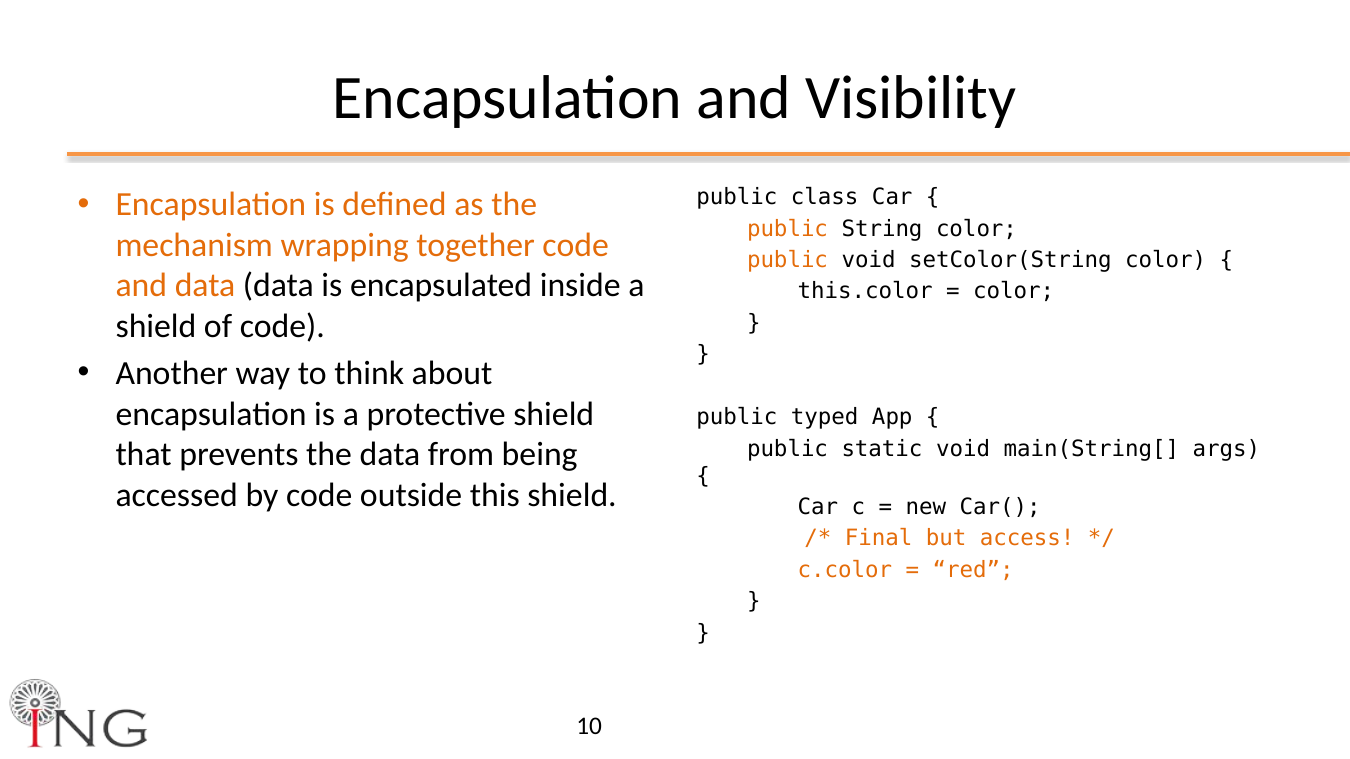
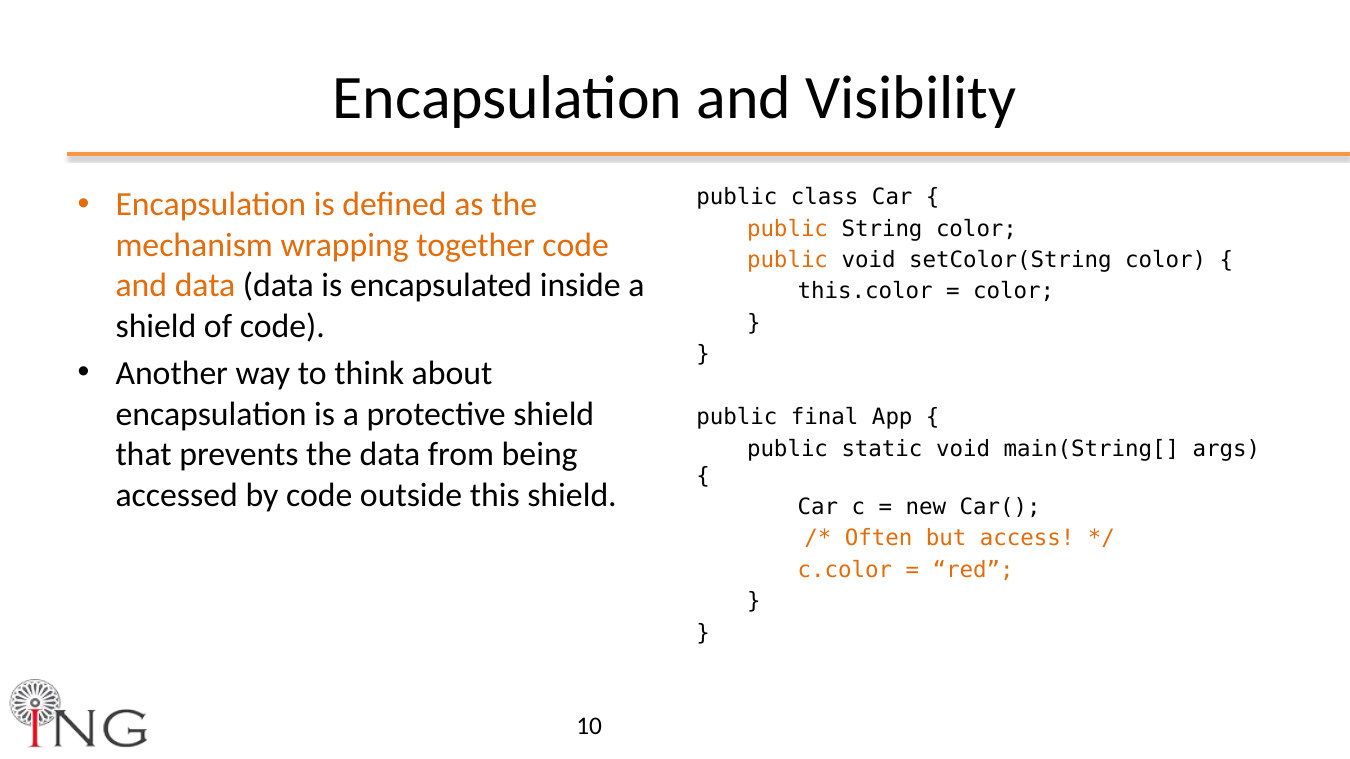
typed: typed -> final (825, 417)
Final: Final -> Often (879, 539)
